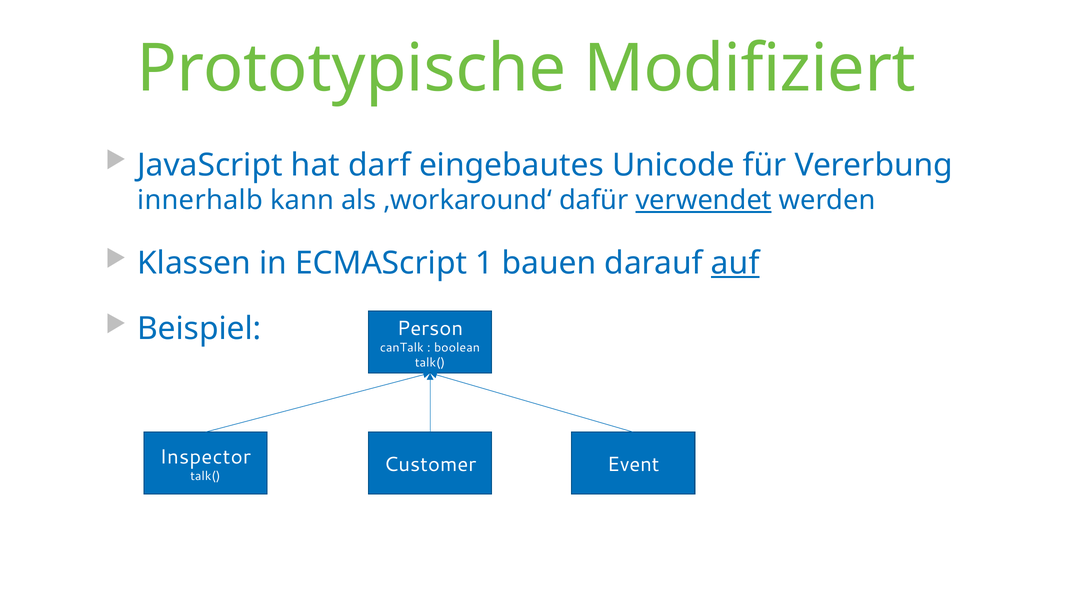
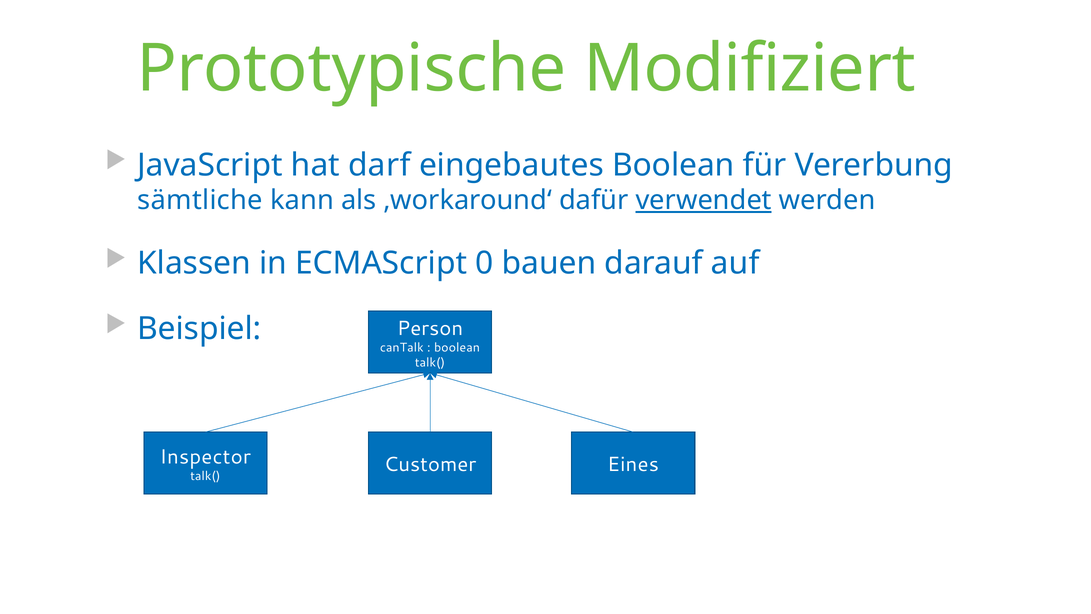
eingebautes Unicode: Unicode -> Boolean (673, 165)
innerhalb: innerhalb -> sämtliche (200, 200)
1: 1 -> 0 (484, 263)
auf underline: present -> none (735, 263)
Event: Event -> Eines (633, 464)
